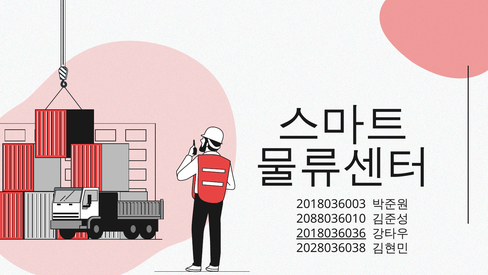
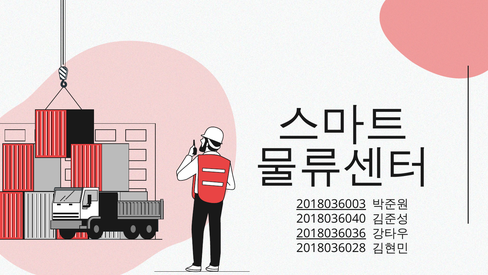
2018036003 underline: none -> present (331, 204)
2088036010: 2088036010 -> 2018036040 (331, 219)
2028036038: 2028036038 -> 2018036028 (331, 248)
